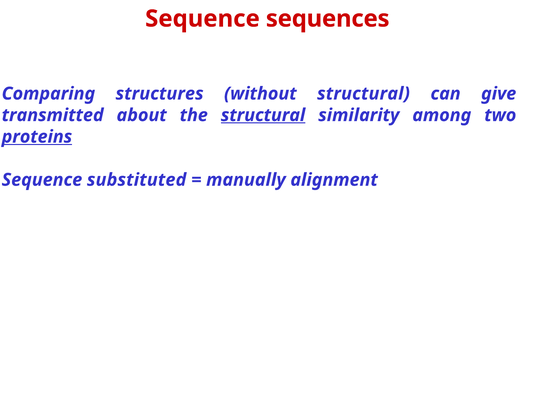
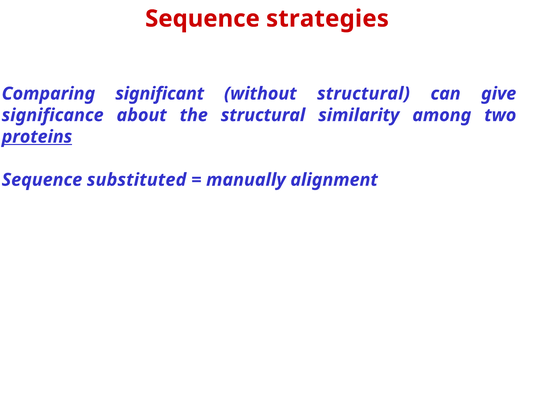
sequences: sequences -> strategies (327, 19)
structures: structures -> significant (160, 94)
transmitted: transmitted -> significance (53, 115)
structural underline: present -> none (263, 115)
